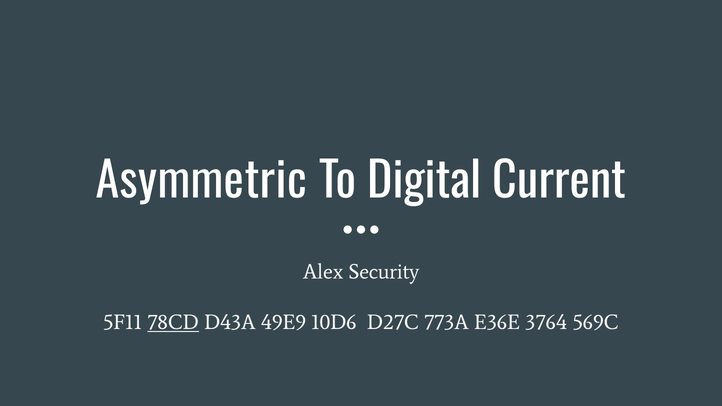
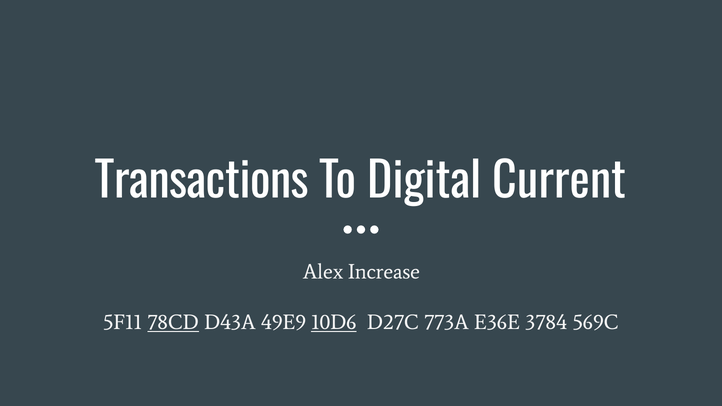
Asymmetric: Asymmetric -> Transactions (202, 182)
Security: Security -> Increase (384, 272)
10D6 underline: none -> present (334, 323)
3764: 3764 -> 3784 (546, 323)
